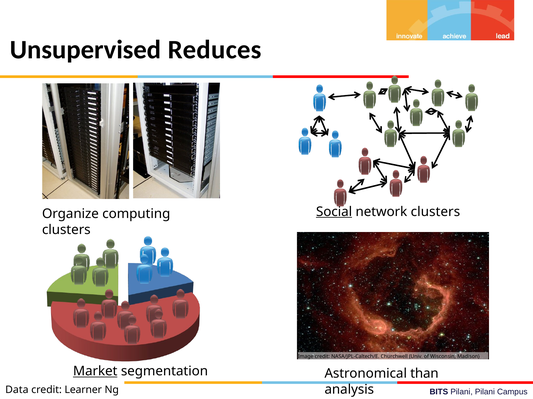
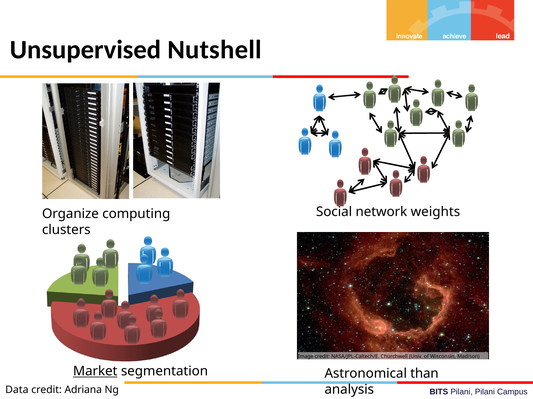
Reduces: Reduces -> Nutshell (215, 50)
Social underline: present -> none (334, 212)
network clusters: clusters -> weights (435, 212)
Learner: Learner -> Adriana (83, 391)
